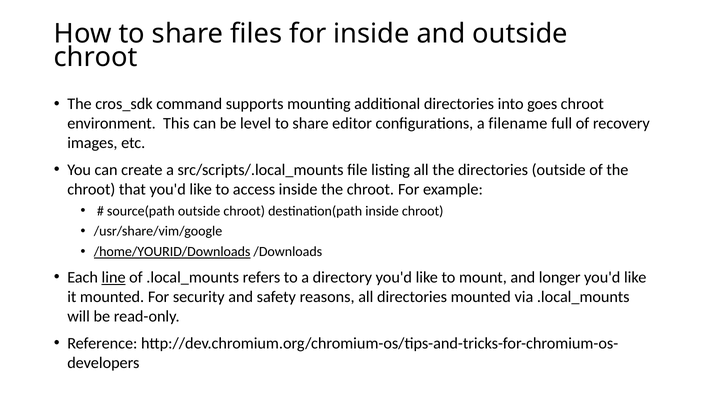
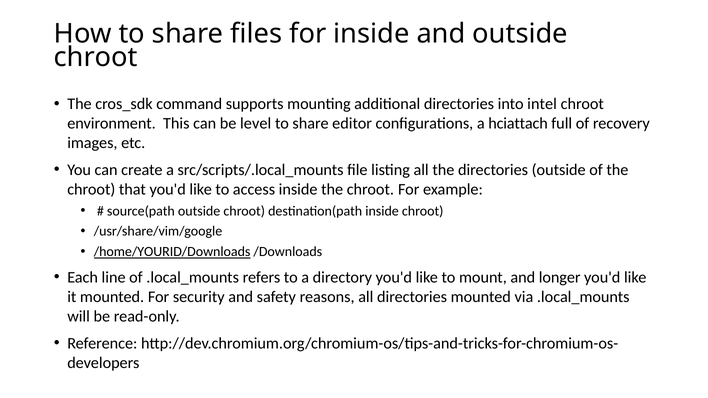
goes: goes -> intel (542, 104)
filename: filename -> hciattach (518, 124)
line underline: present -> none (114, 278)
